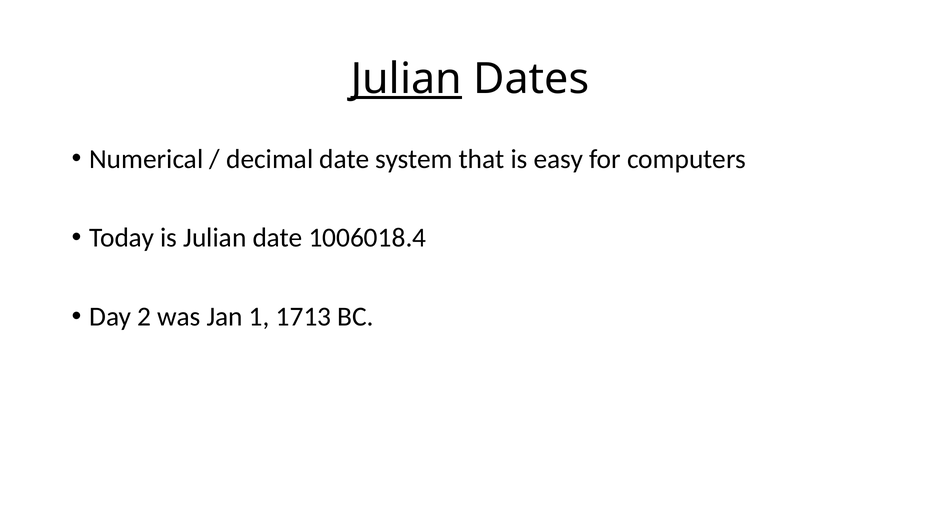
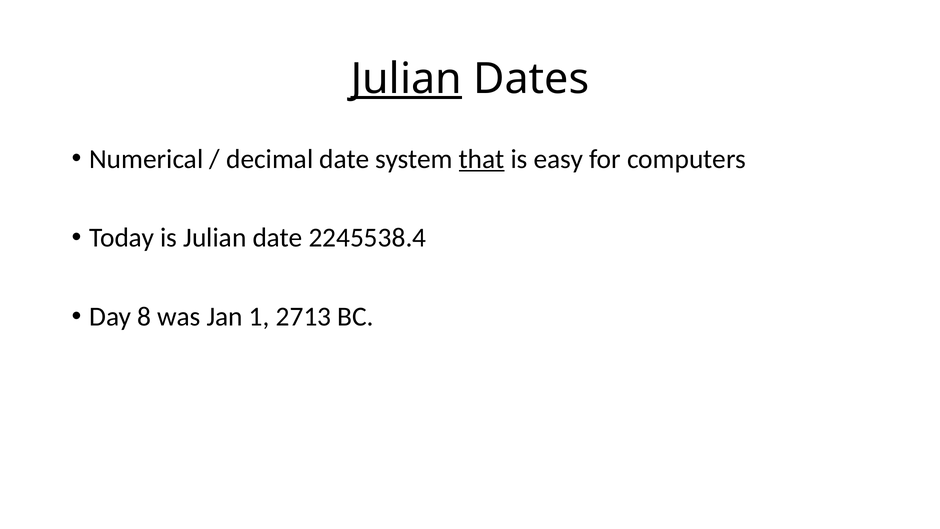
that underline: none -> present (482, 159)
1006018.4: 1006018.4 -> 2245538.4 (367, 238)
2: 2 -> 8 (144, 317)
1713: 1713 -> 2713 (304, 317)
